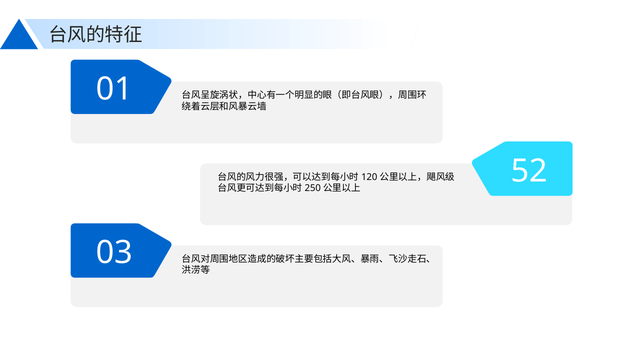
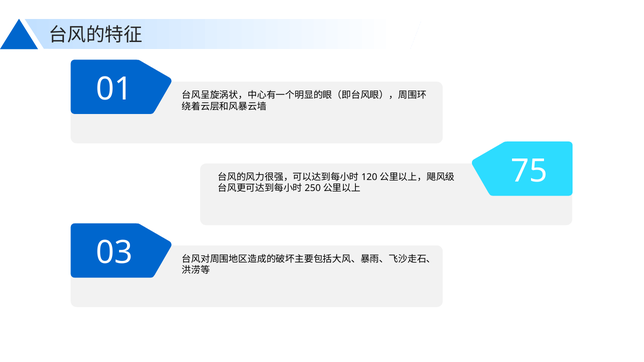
52: 52 -> 75 (529, 171)
